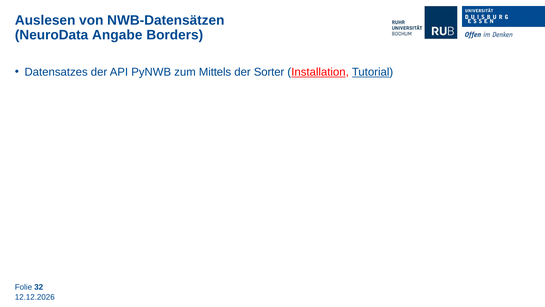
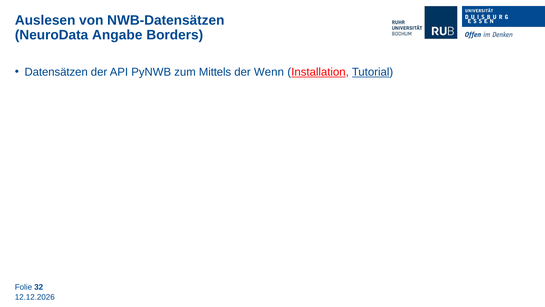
Datensatzes: Datensatzes -> Datensätzen (56, 72)
Sorter: Sorter -> Wenn (269, 72)
